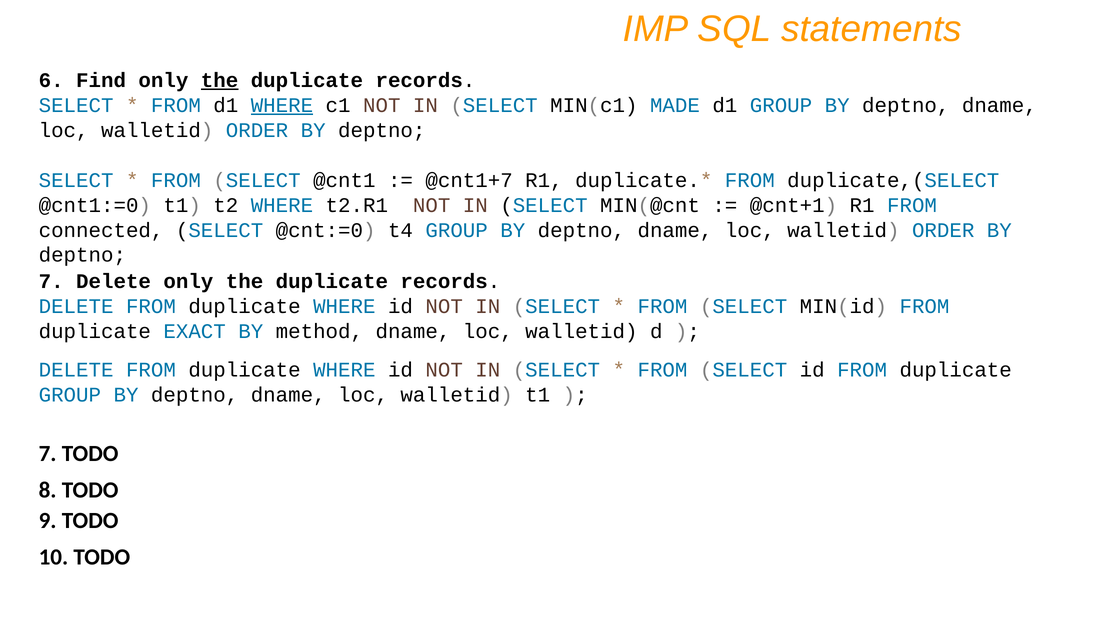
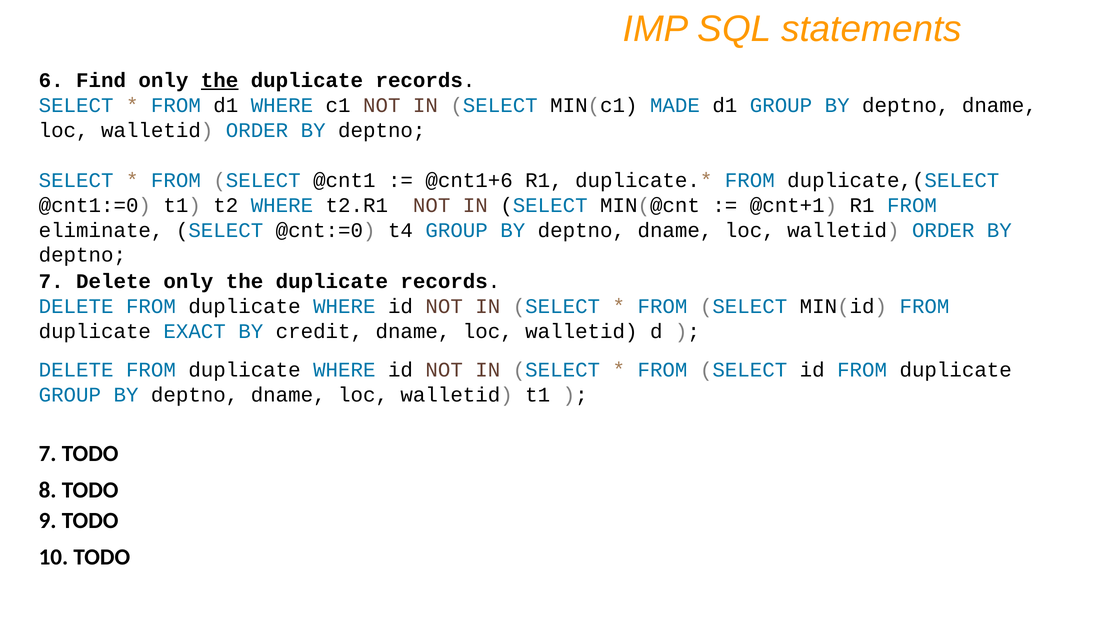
WHERE underline: present -> none (282, 105)
@cnt1+7: @cnt1+7 -> @cnt1+6 (469, 180)
connected: connected -> eliminate (101, 230)
method: method -> credit (319, 331)
